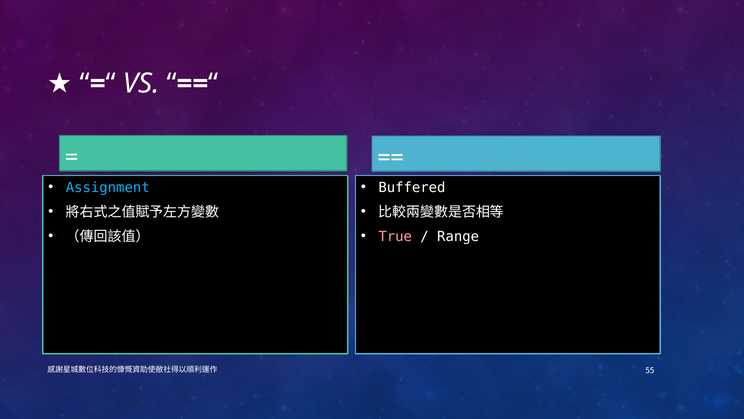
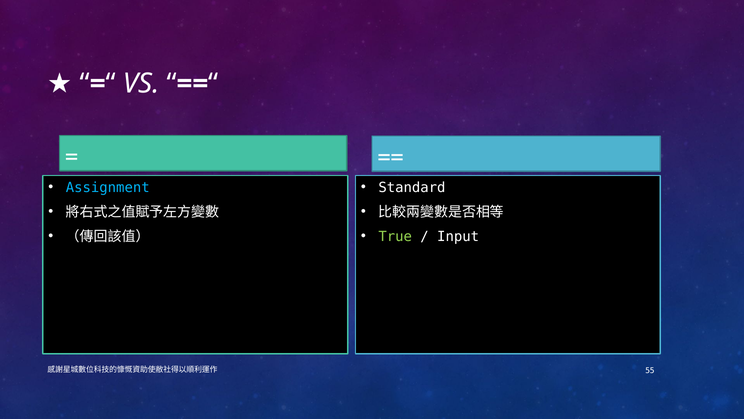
Buffered: Buffered -> Standard (412, 187)
True colour: pink -> light green (395, 236)
Range: Range -> Input (458, 236)
